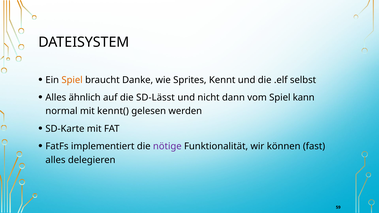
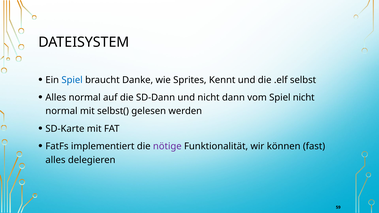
Spiel colour: orange -> blue (72, 80)
Alles ähnlich: ähnlich -> normal (85, 98)
SD-Lässt: SD-Lässt -> SD-Dann (156, 98)
Spiel kann: kann -> nicht (304, 98)
kennt(: kennt( -> selbst( (113, 111)
